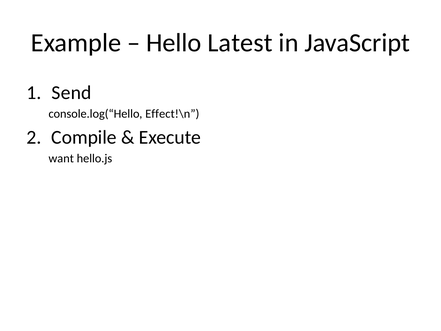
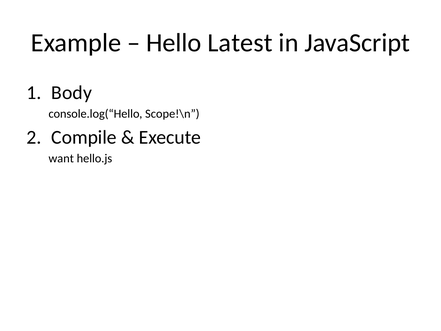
Send: Send -> Body (72, 93)
Effect!\n: Effect!\n -> Scope!\n (172, 114)
